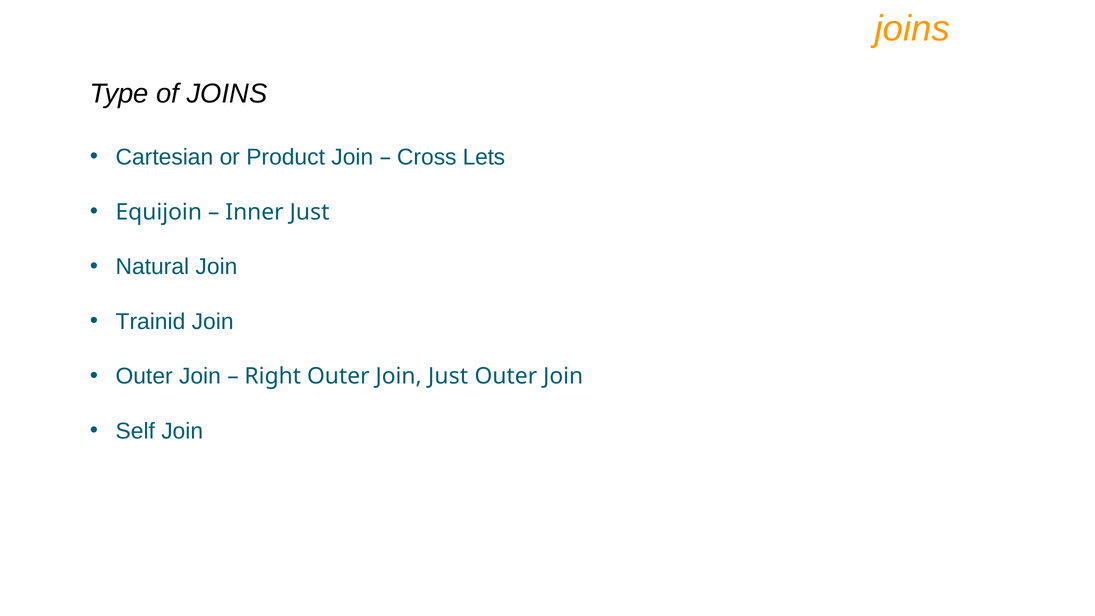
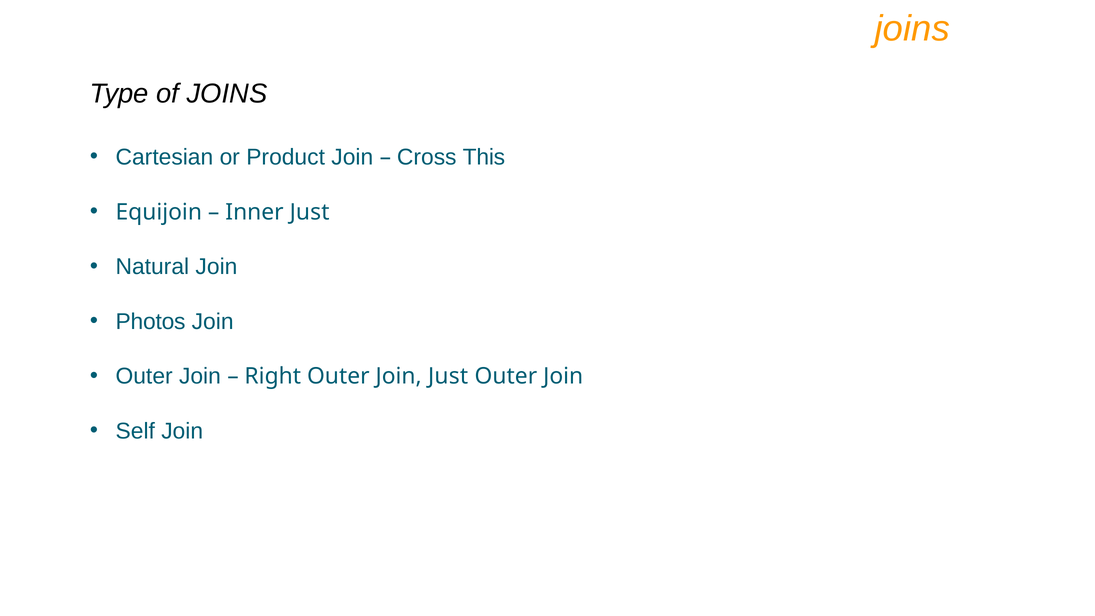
Lets: Lets -> This (484, 157)
Trainid: Trainid -> Photos (151, 322)
